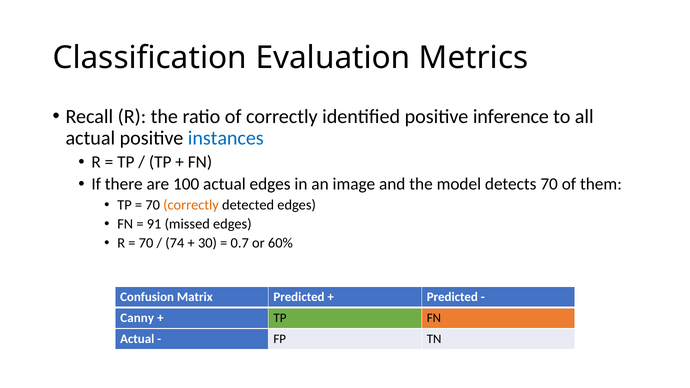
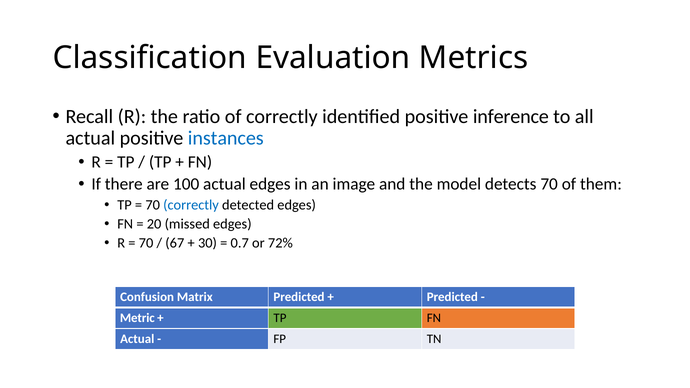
correctly colour: orange -> blue (191, 205)
91: 91 -> 20 (154, 224)
74: 74 -> 67 (175, 243)
60%: 60% -> 72% (280, 243)
Canny: Canny -> Metric (137, 318)
